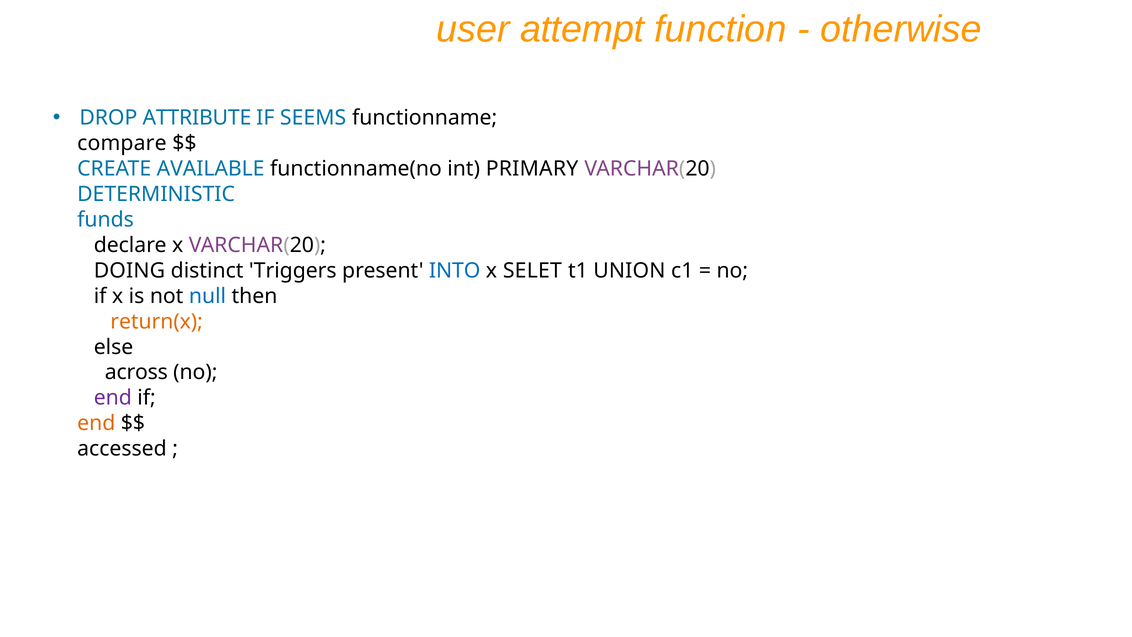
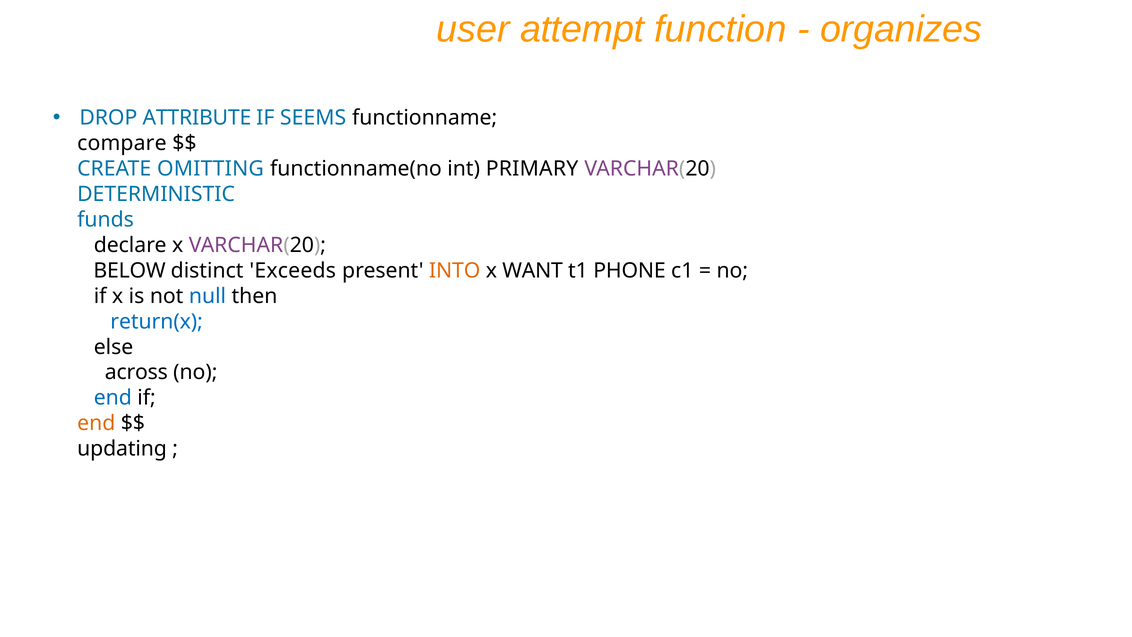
otherwise: otherwise -> organizes (901, 29)
AVAILABLE: AVAILABLE -> OMITTING (210, 169)
DOING: DOING -> BELOW (130, 270)
Triggers: Triggers -> Exceeds (293, 270)
INTO colour: blue -> orange (455, 270)
SELET: SELET -> WANT (533, 270)
UNION: UNION -> PHONE (630, 270)
return(x colour: orange -> blue (157, 321)
end colour: purple -> blue (113, 398)
accessed: accessed -> updating (122, 449)
